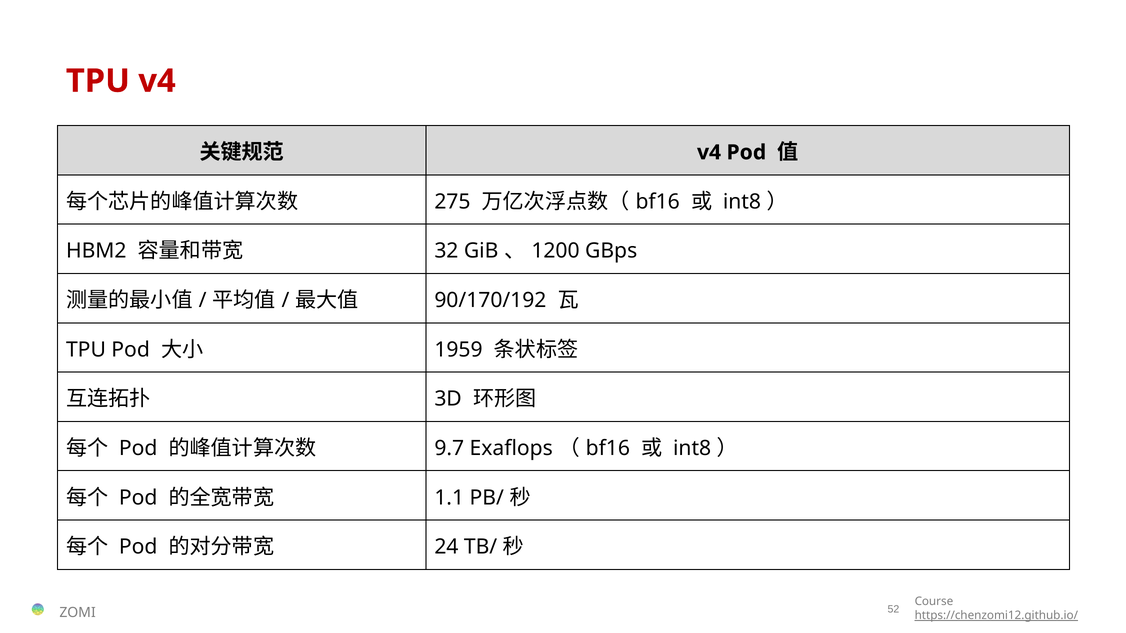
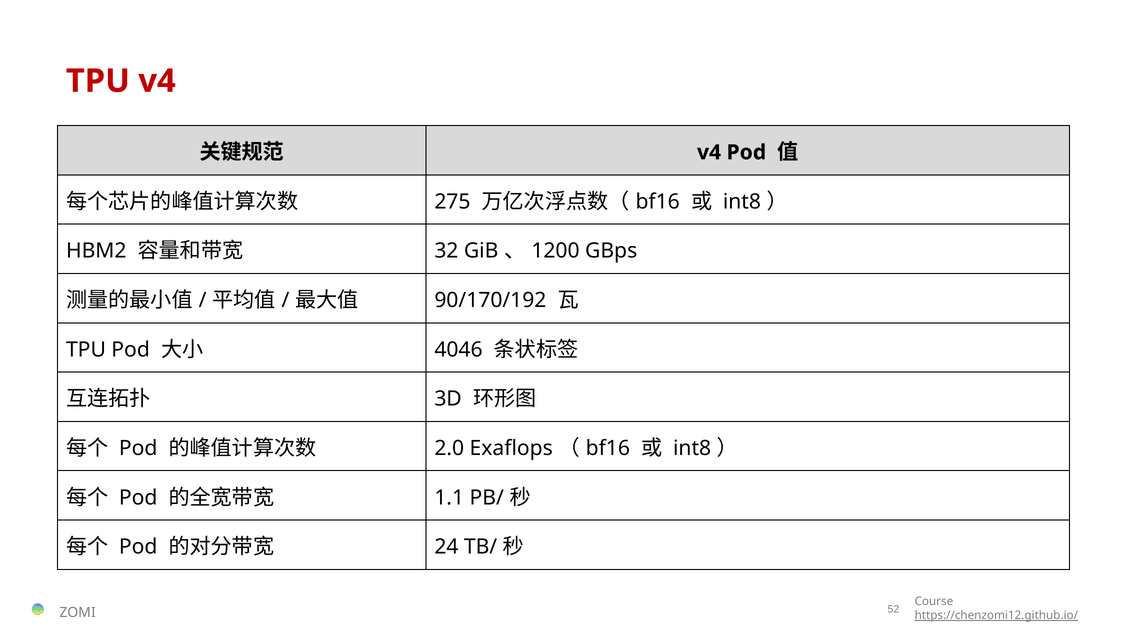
1959: 1959 -> 4046 (458, 350)
9.7: 9.7 -> 2.0 (449, 448)
